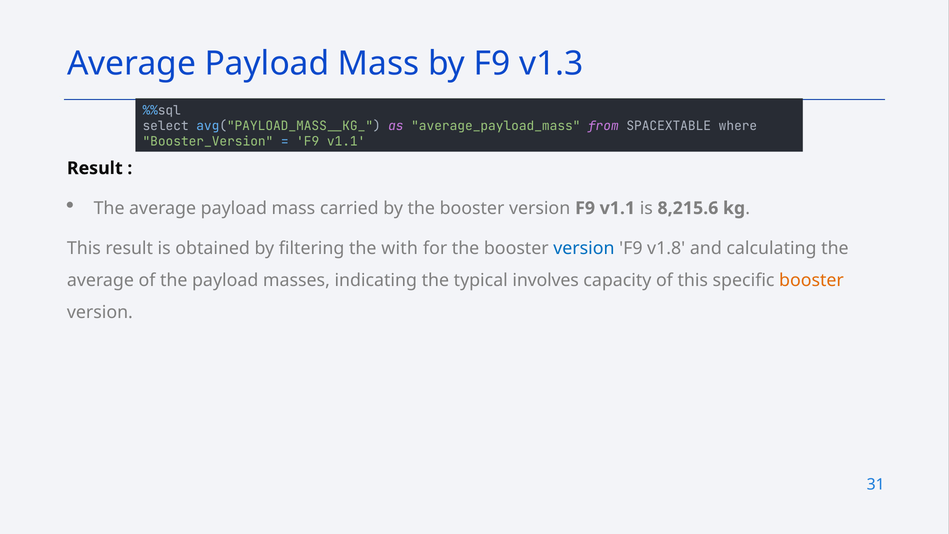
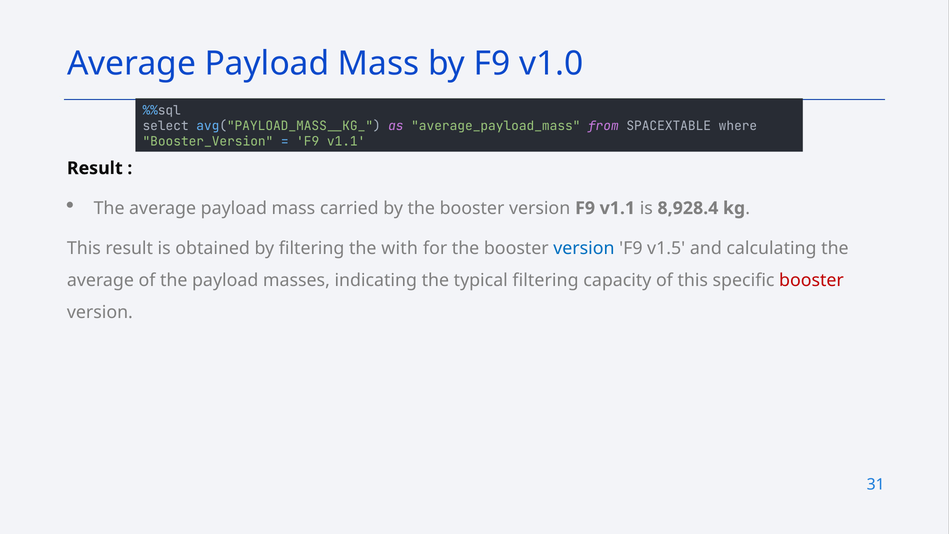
v1.3: v1.3 -> v1.0 (551, 63)
8,215.6: 8,215.6 -> 8,928.4 (688, 208)
v1.8: v1.8 -> v1.5 (666, 248)
typical involves: involves -> filtering (546, 280)
booster colour: orange -> red (811, 280)
